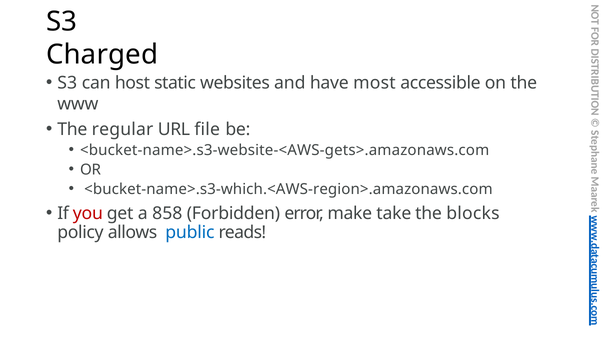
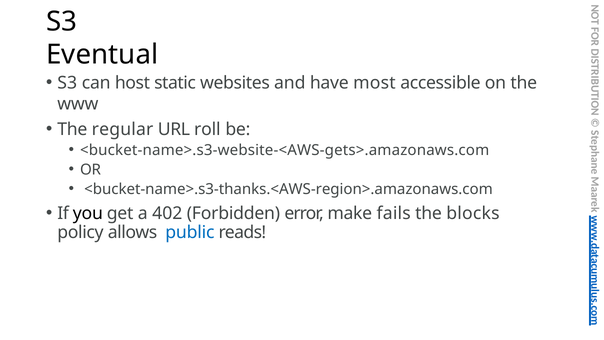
Charged: Charged -> Eventual (102, 55)
file: file -> roll (207, 129)
<bucket-name>.s3-which.<AWS-region>.amazonaws.com: <bucket-name>.s3-which.<AWS-region>.amazonaws.com -> <bucket-name>.s3-thanks.<AWS-region>.amazonaws.com (288, 189)
you colour: red -> black (88, 213)
858: 858 -> 402 (167, 213)
take: take -> fails (394, 213)
